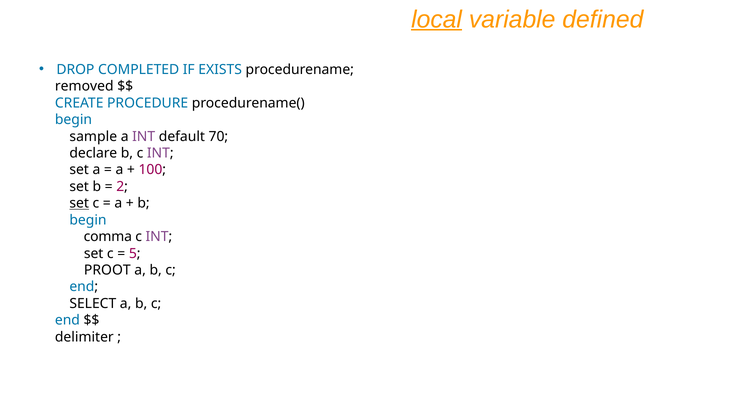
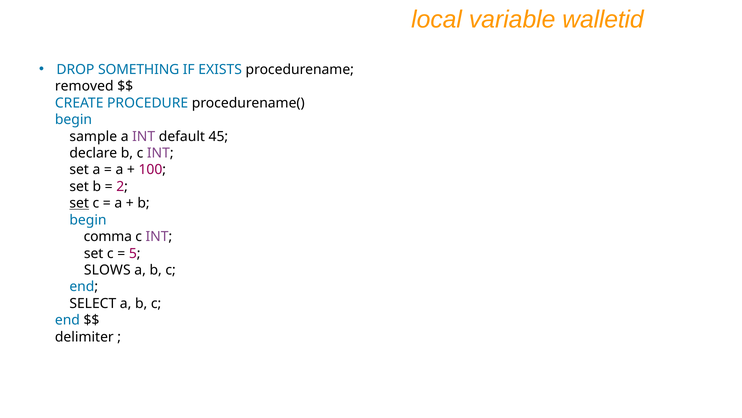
local underline: present -> none (437, 19)
defined: defined -> walletid (603, 19)
COMPLETED: COMPLETED -> SOMETHING (139, 69)
70: 70 -> 45 (218, 136)
PROOT: PROOT -> SLOWS (107, 270)
